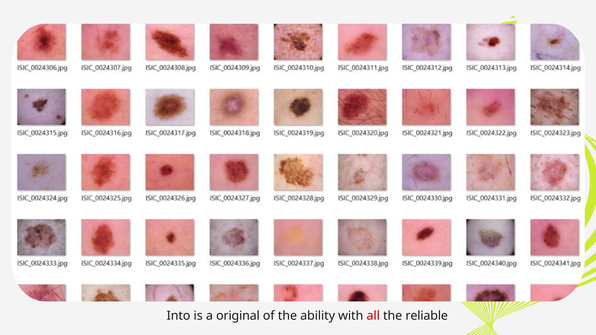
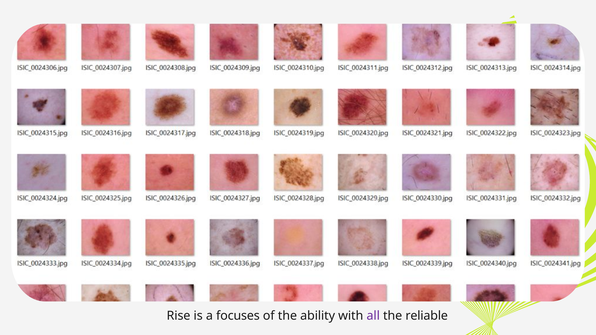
Into: Into -> Rise (179, 316)
original: original -> focuses (238, 316)
all colour: red -> purple (373, 316)
